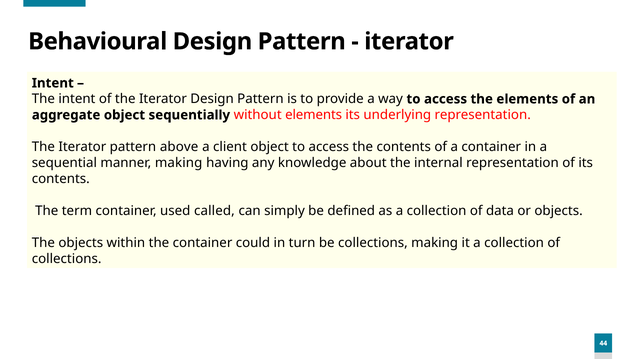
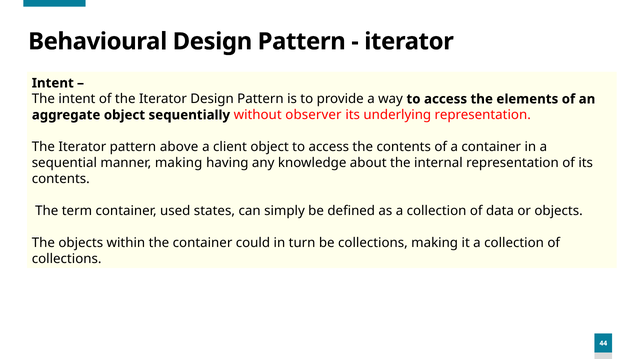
without elements: elements -> observer (313, 115)
called: called -> states (214, 211)
